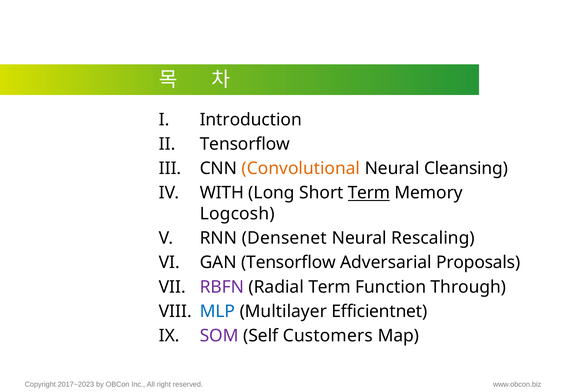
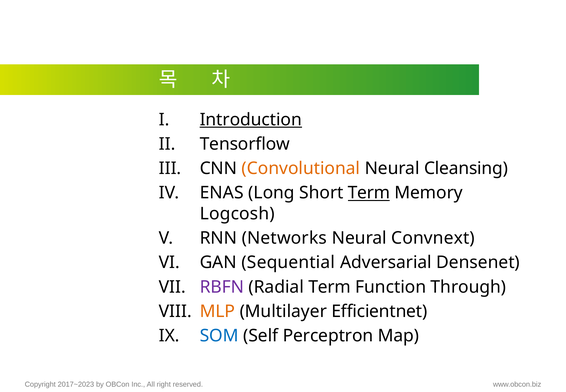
Introduction underline: none -> present (251, 120)
WITH: WITH -> ENAS (222, 193)
Densenet: Densenet -> Networks (284, 238)
Rescaling: Rescaling -> Convnext (433, 238)
GAN Tensorflow: Tensorflow -> Sequential (288, 262)
Proposals: Proposals -> Densenet (478, 262)
MLP colour: blue -> orange (217, 311)
SOM colour: purple -> blue (219, 336)
Customers: Customers -> Perceptron (328, 336)
